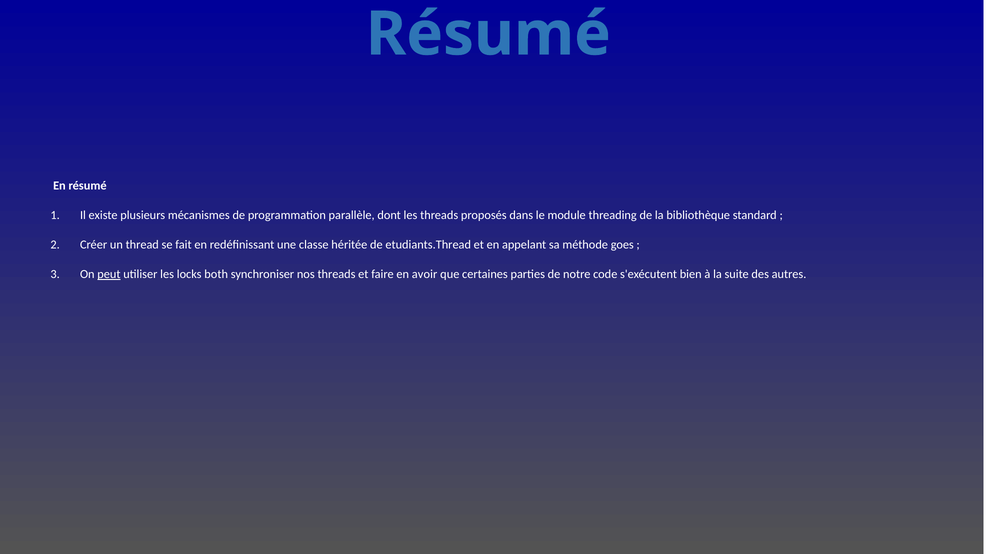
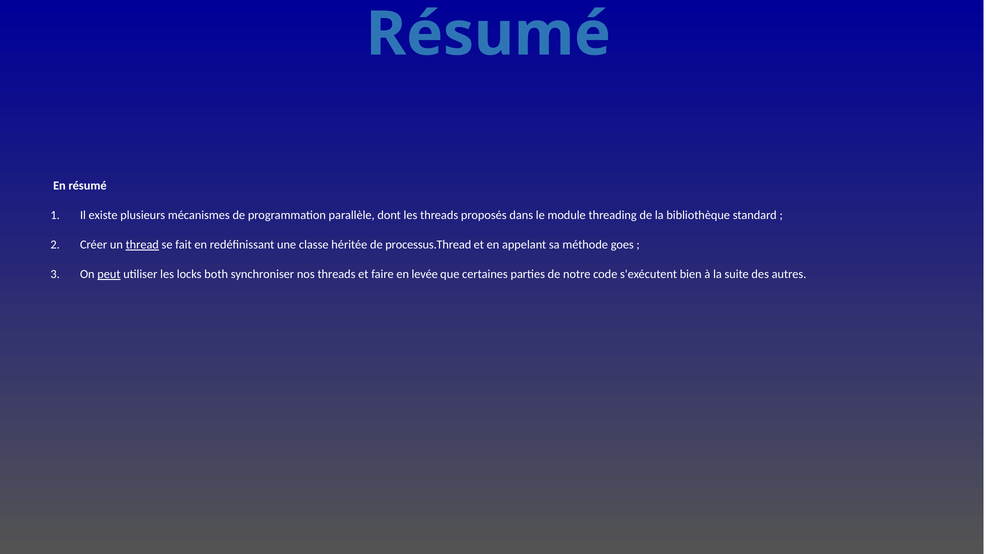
thread underline: none -> present (142, 245)
etudiants.Thread: etudiants.Thread -> processus.Thread (428, 245)
avoir: avoir -> levée (425, 275)
